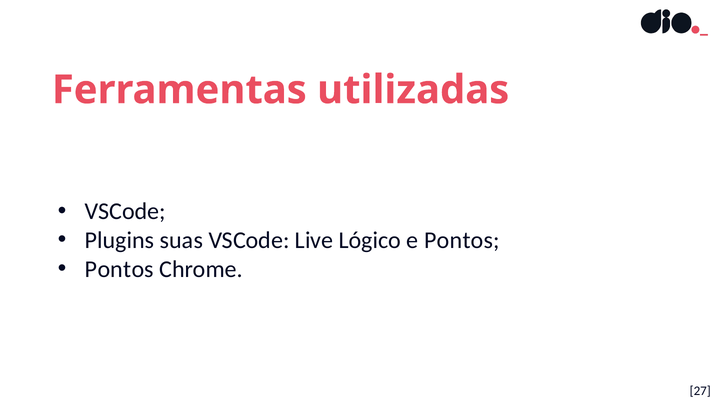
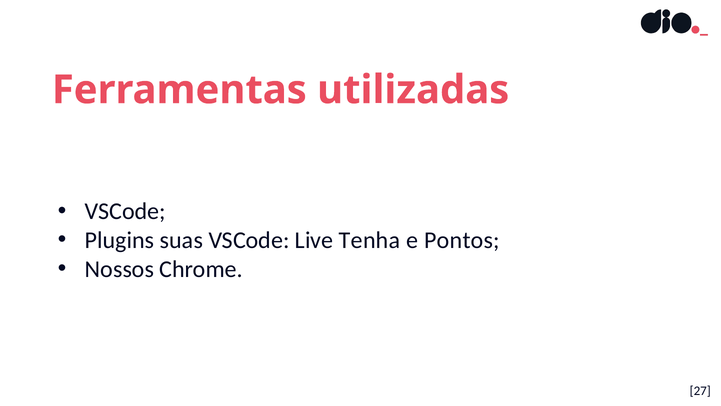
Lógico: Lógico -> Tenha (370, 240)
Pontos: Pontos -> Nossos (119, 269)
